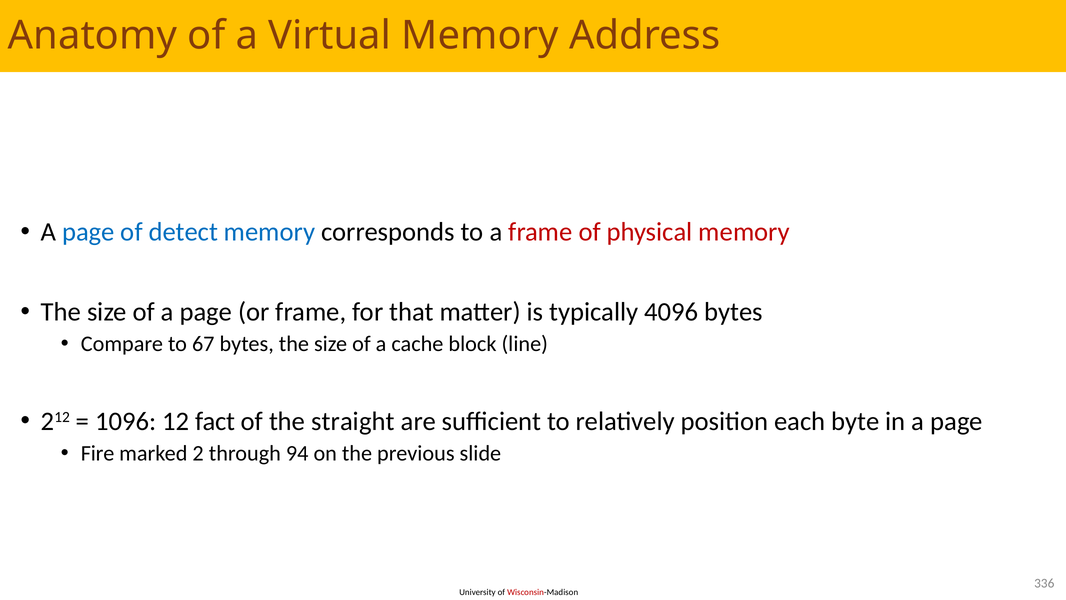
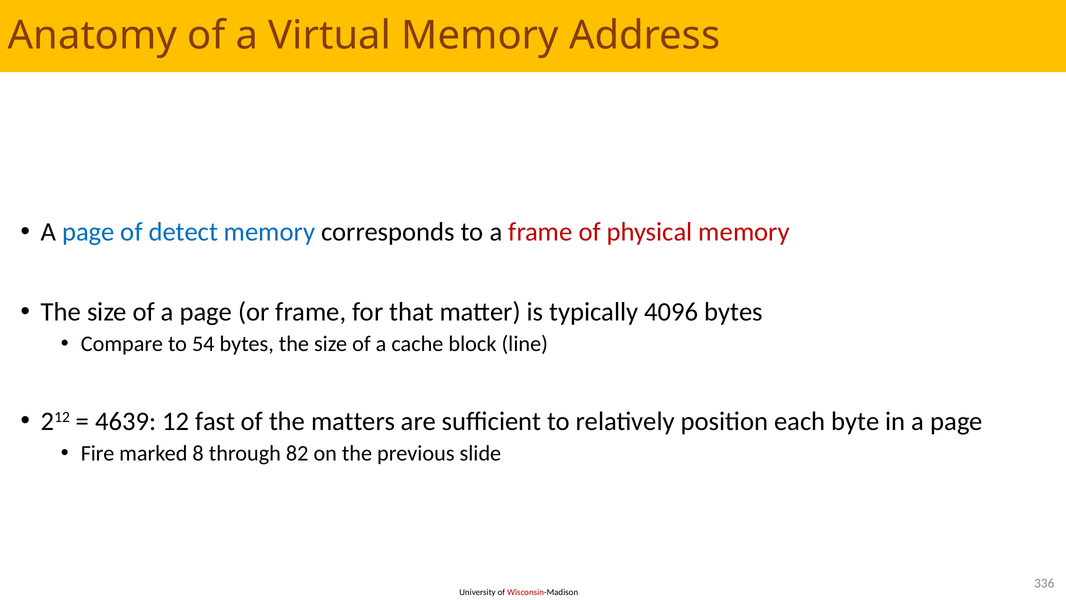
67: 67 -> 54 (203, 344)
1096: 1096 -> 4639 (126, 421)
fact: fact -> fast (215, 421)
straight: straight -> matters (353, 421)
2: 2 -> 8 (198, 453)
94: 94 -> 82 (297, 453)
